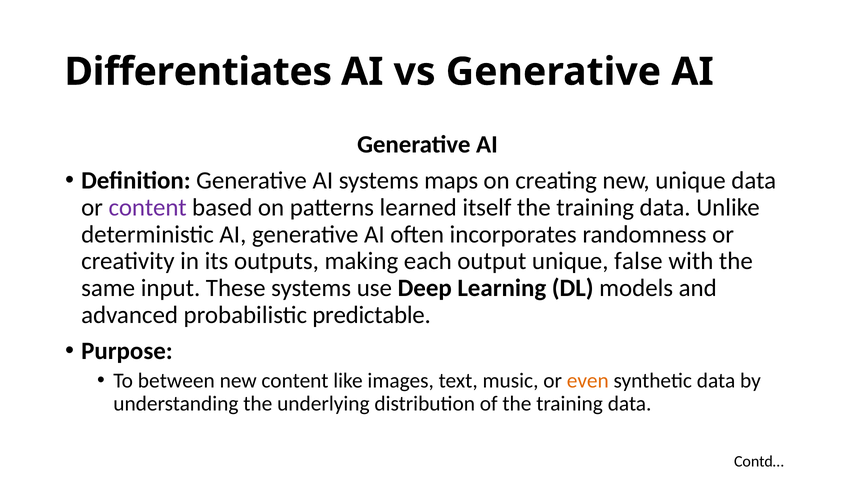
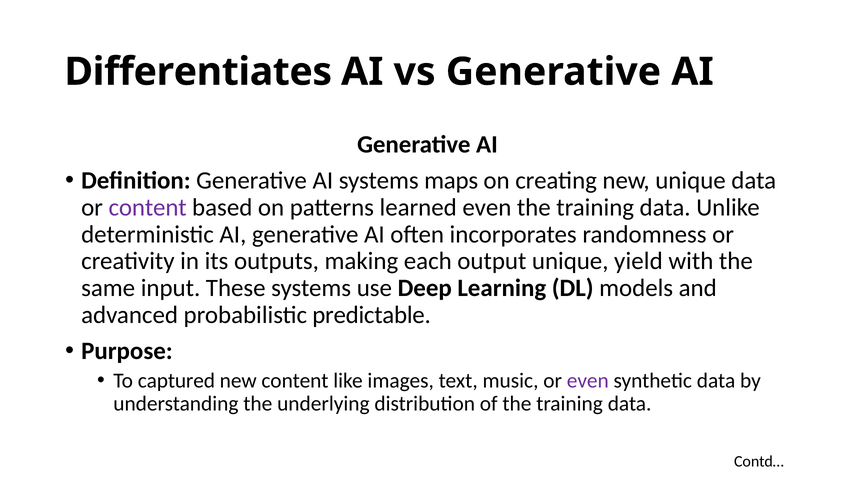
learned itself: itself -> even (487, 207)
false: false -> yield (638, 261)
between: between -> captured (176, 380)
even colour: orange -> purple (588, 380)
